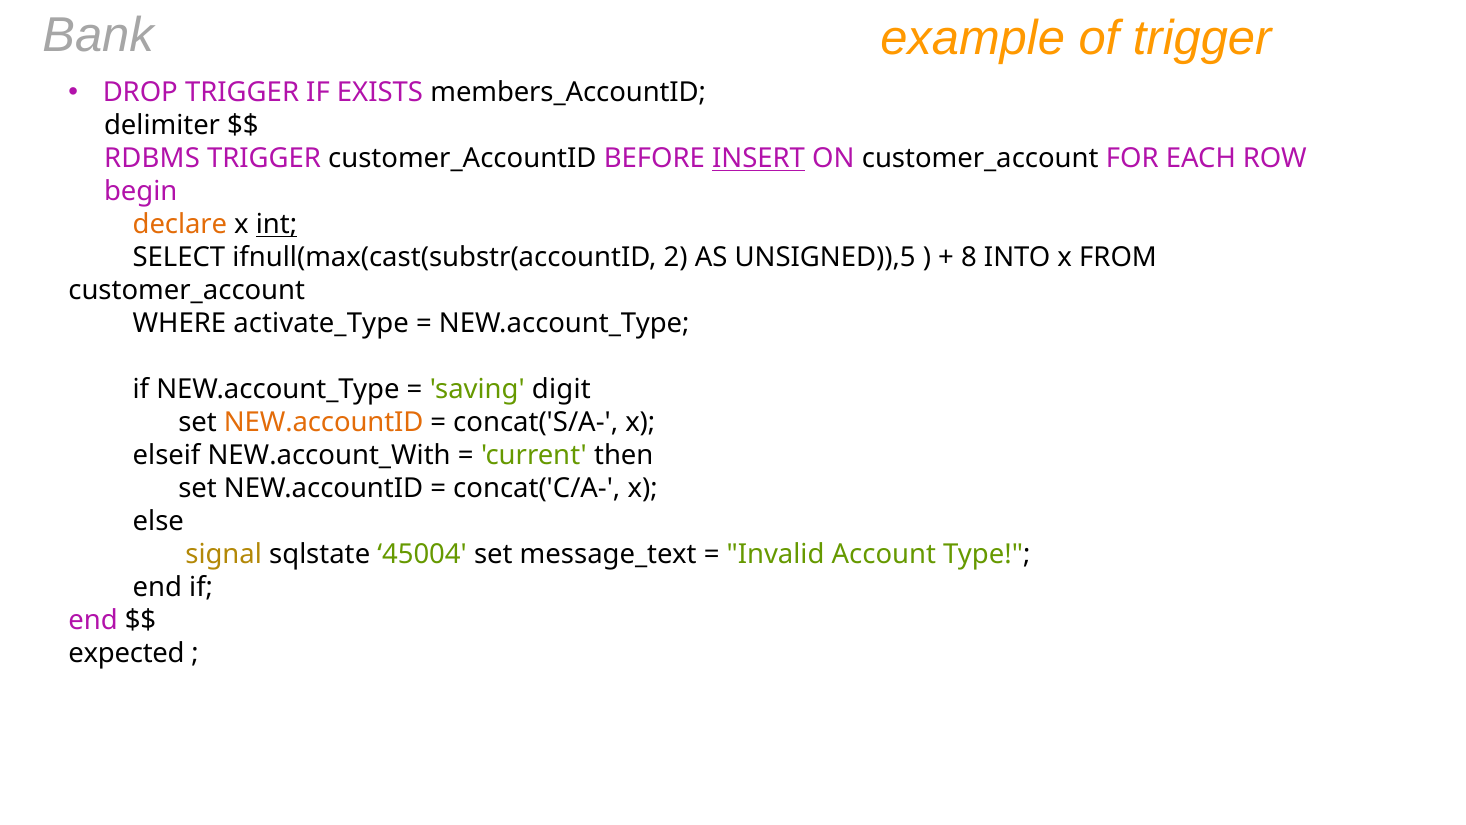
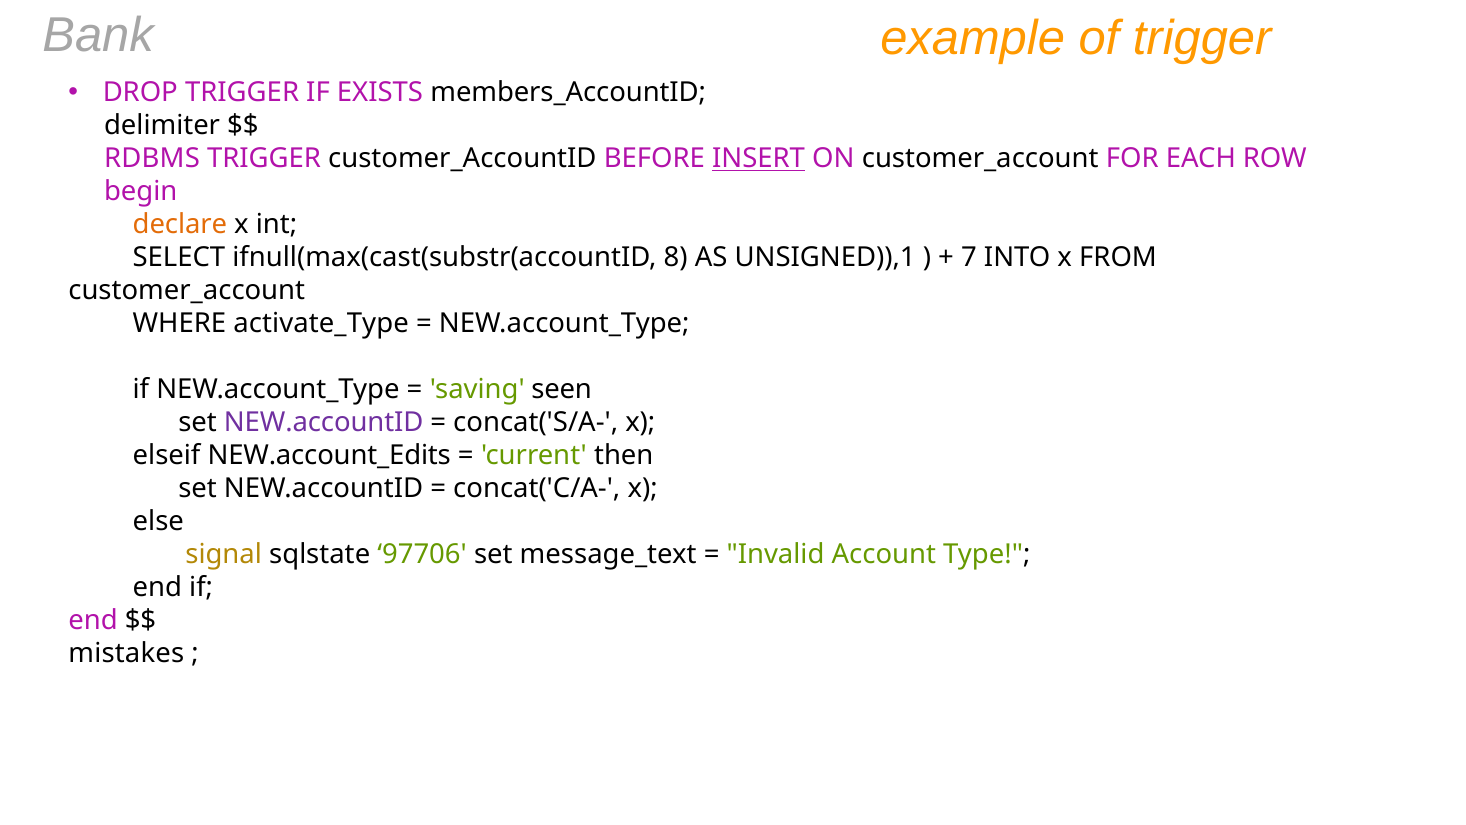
int underline: present -> none (277, 225)
2: 2 -> 8 (676, 258)
UNSIGNED)),5: UNSIGNED)),5 -> UNSIGNED)),1 (825, 258)
8: 8 -> 7 (969, 258)
digit: digit -> seen (562, 389)
NEW.accountID colour: orange -> purple (324, 422)
NEW.account_With: NEW.account_With -> NEW.account_Edits (329, 455)
45004: 45004 -> 97706 (422, 554)
expected: expected -> mistakes (126, 653)
